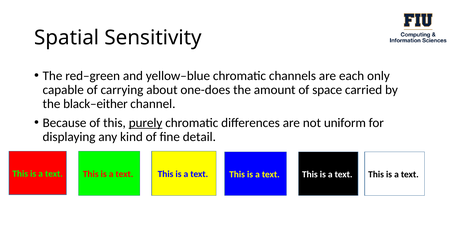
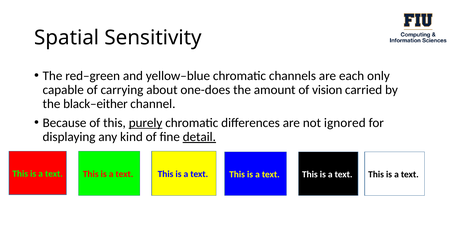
space: space -> vision (327, 90)
uniform: uniform -> ignored (345, 123)
detail underline: none -> present (199, 137)
